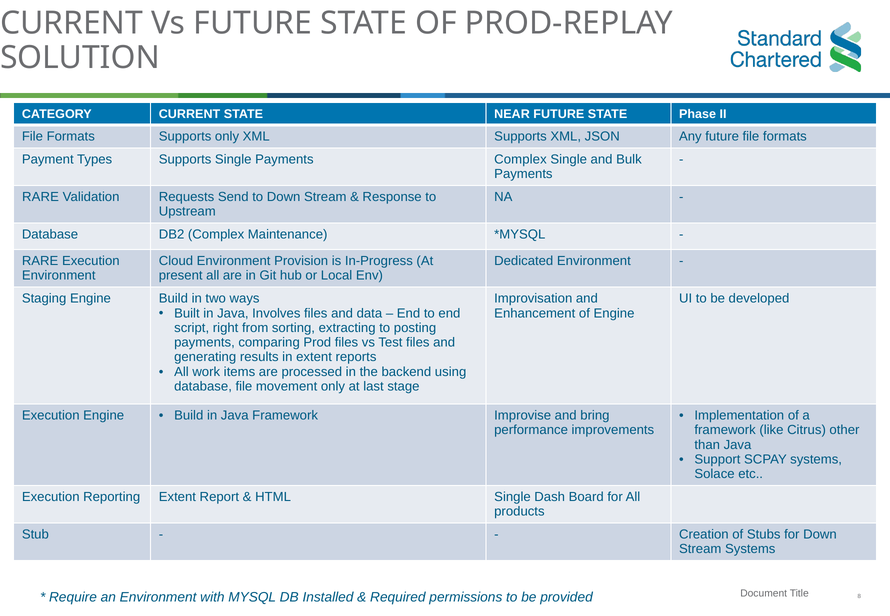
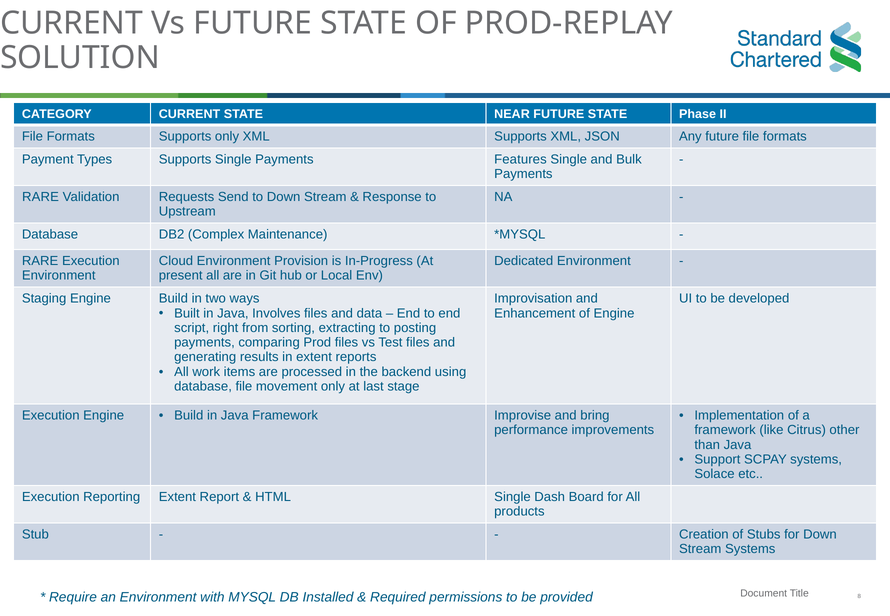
Payments Complex: Complex -> Features (520, 159)
